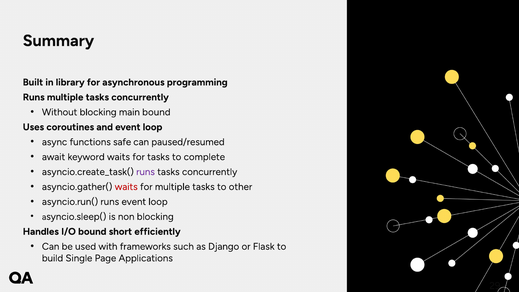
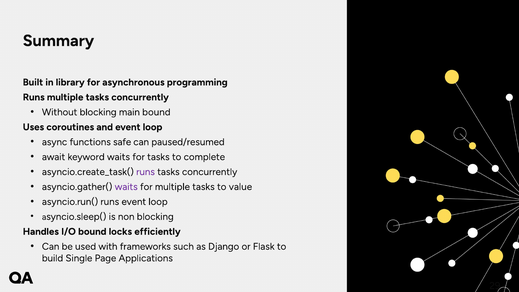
waits colour: red -> purple (126, 187)
other: other -> value (240, 187)
short: short -> locks (120, 232)
